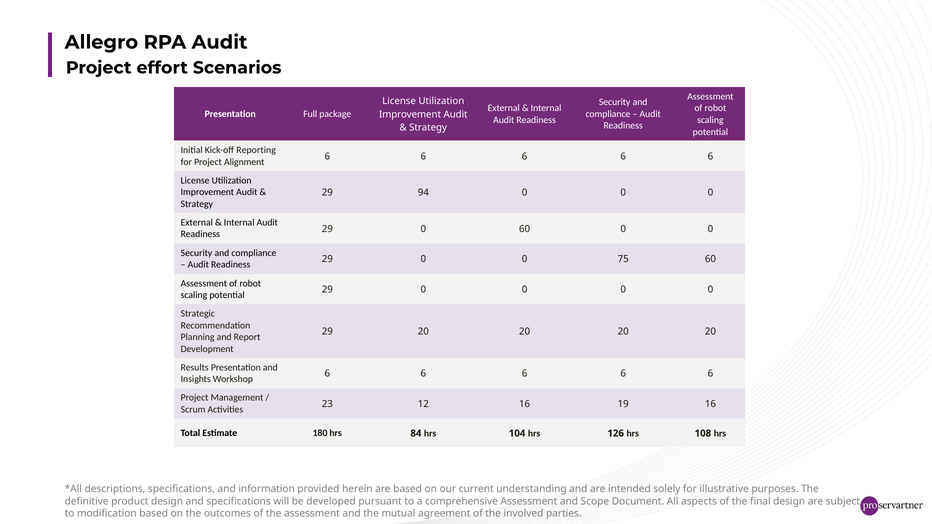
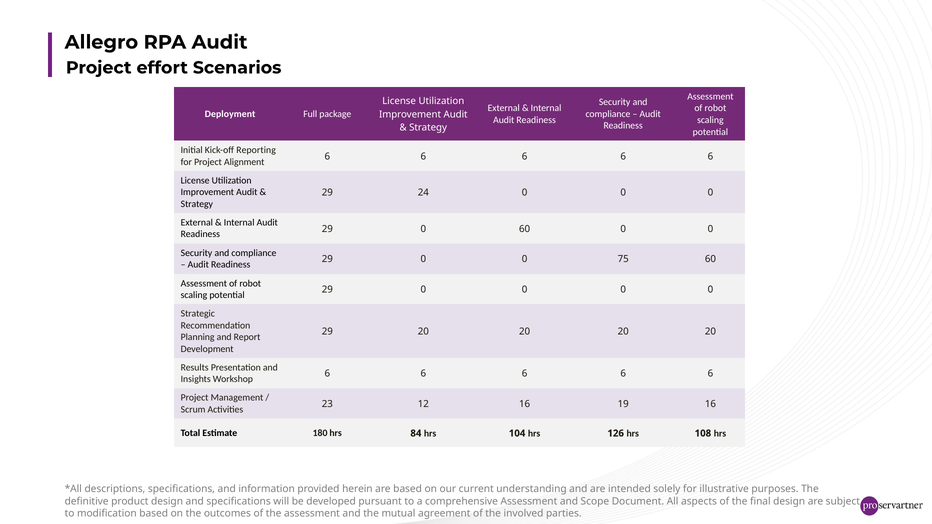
Presentation: Presentation -> Deployment (230, 114)
94: 94 -> 24 (423, 193)
